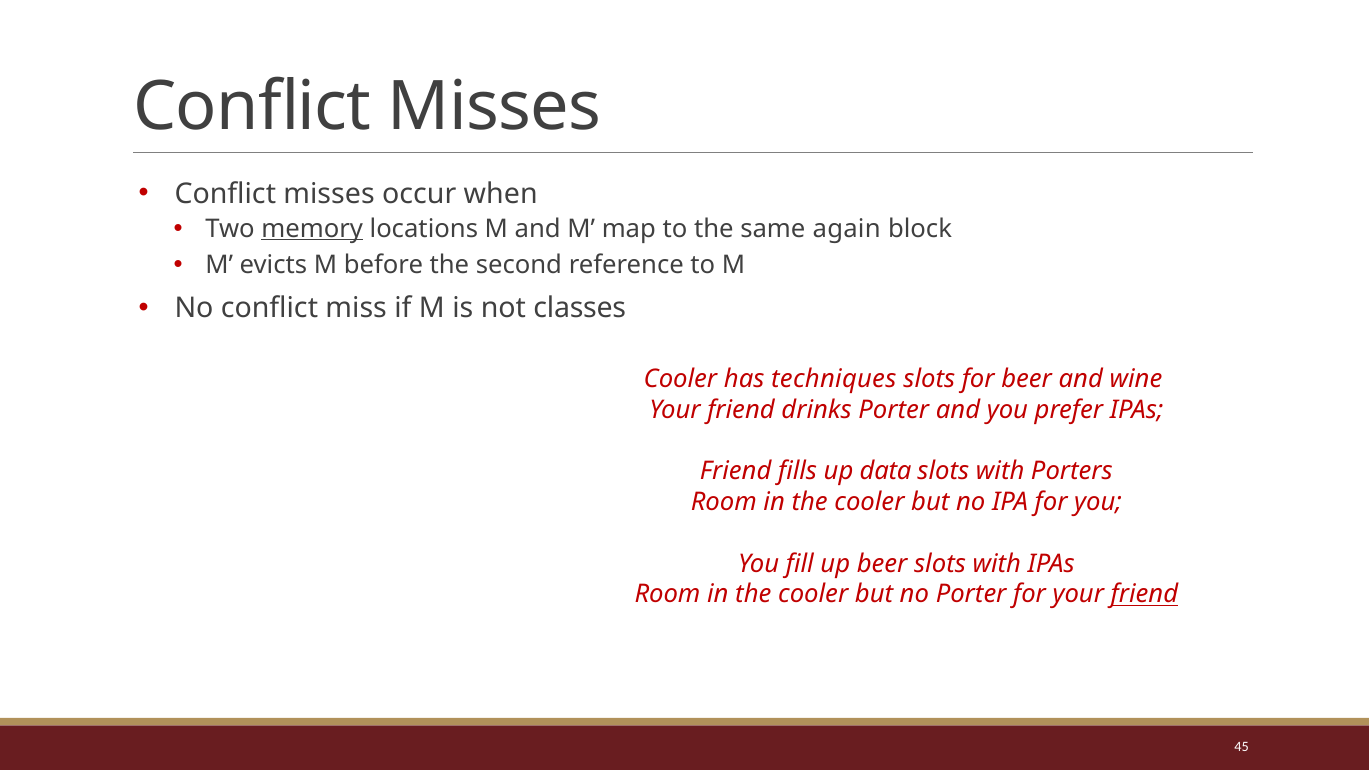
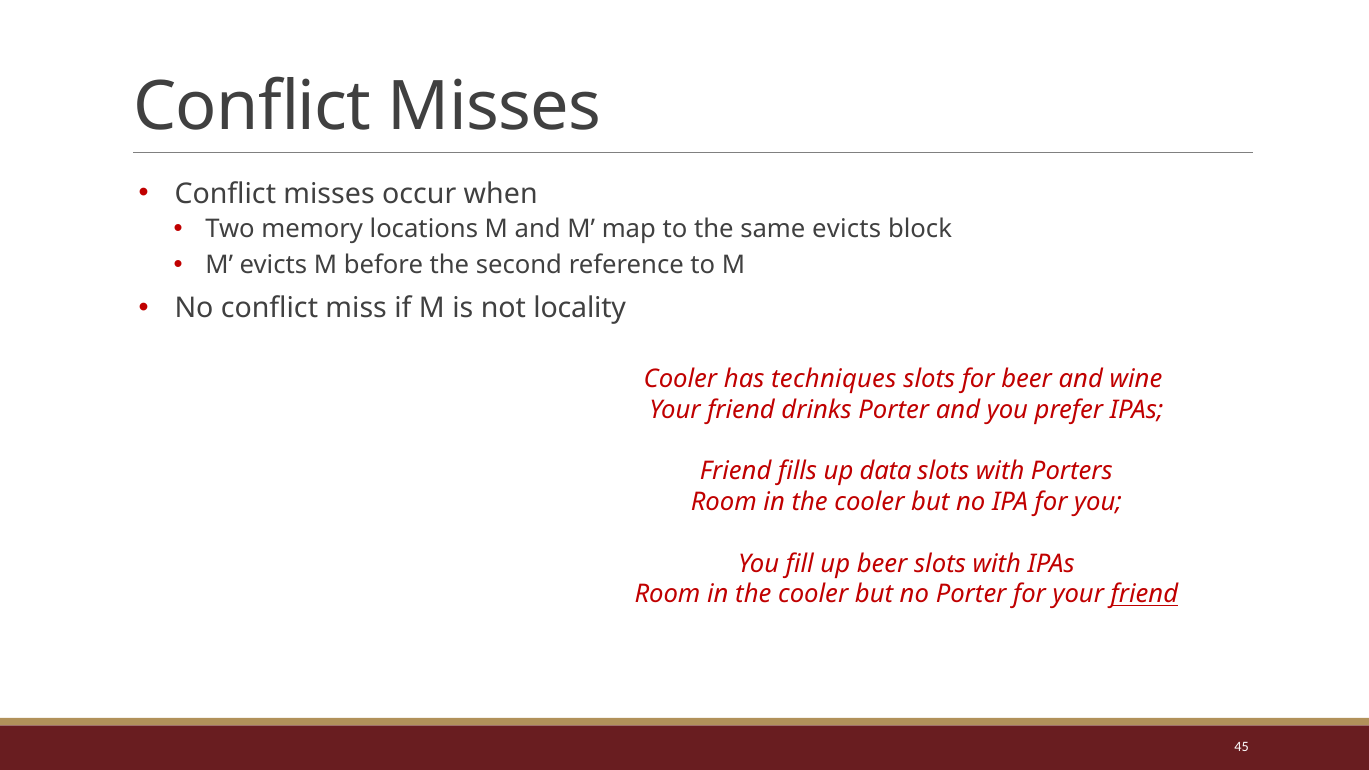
memory underline: present -> none (312, 229)
same again: again -> evicts (847, 229)
classes: classes -> locality (580, 308)
